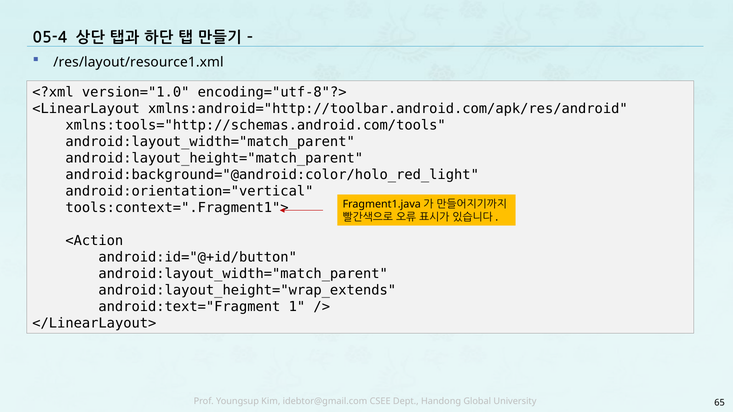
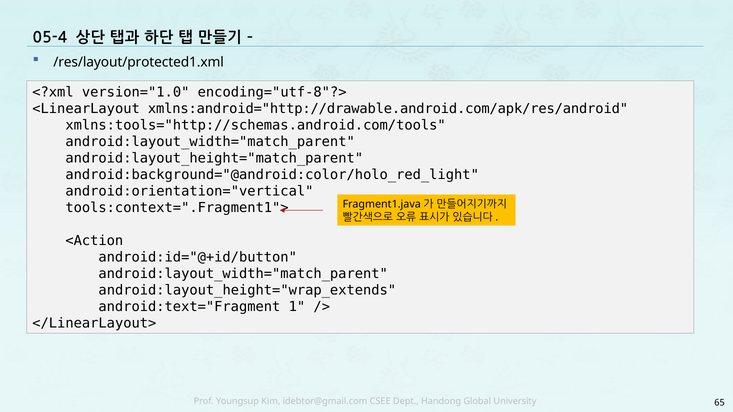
/res/layout/resource1.xml: /res/layout/resource1.xml -> /res/layout/protected1.xml (139, 62)
xmlns:android="http://toolbar.android.com/apk/res/android: xmlns:android="http://toolbar.android.com/apk/res/android -> xmlns:android="http://drawable.android.com/apk/res/android (388, 109)
